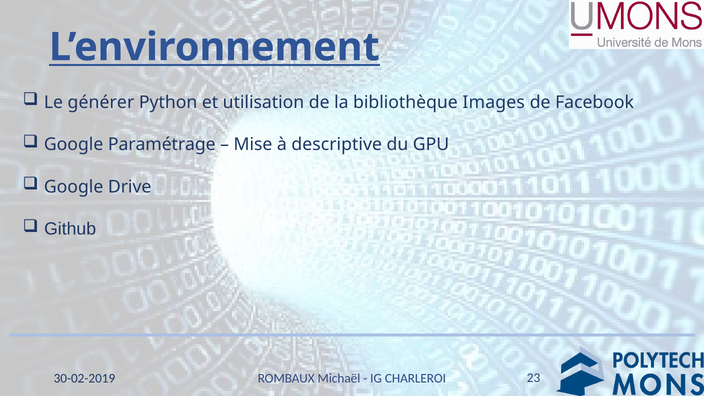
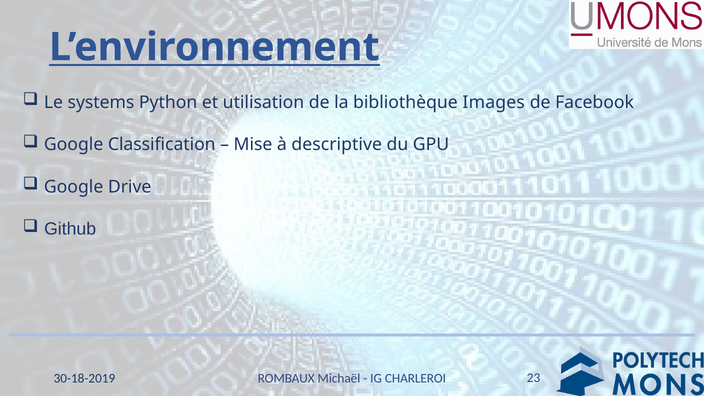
générer: générer -> systems (101, 102)
Paramétrage: Paramétrage -> Classification (162, 145)
30-02-2019: 30-02-2019 -> 30-18-2019 (84, 378)
